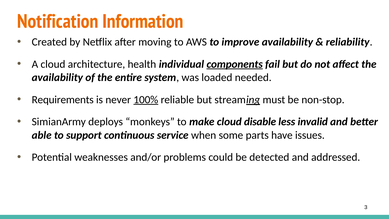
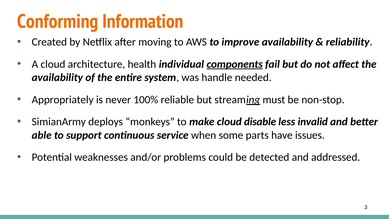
Notification: Notification -> Conforming (58, 21)
loaded: loaded -> handle (217, 78)
Requirements: Requirements -> Appropriately (63, 100)
100% underline: present -> none (146, 100)
